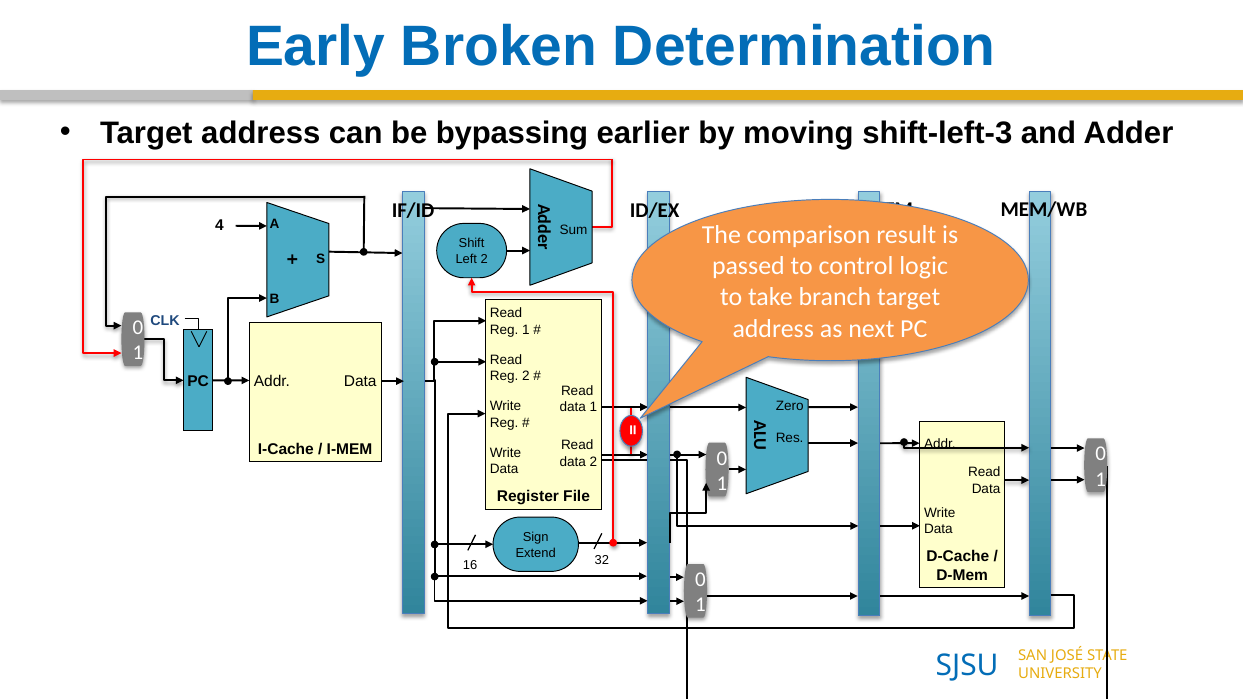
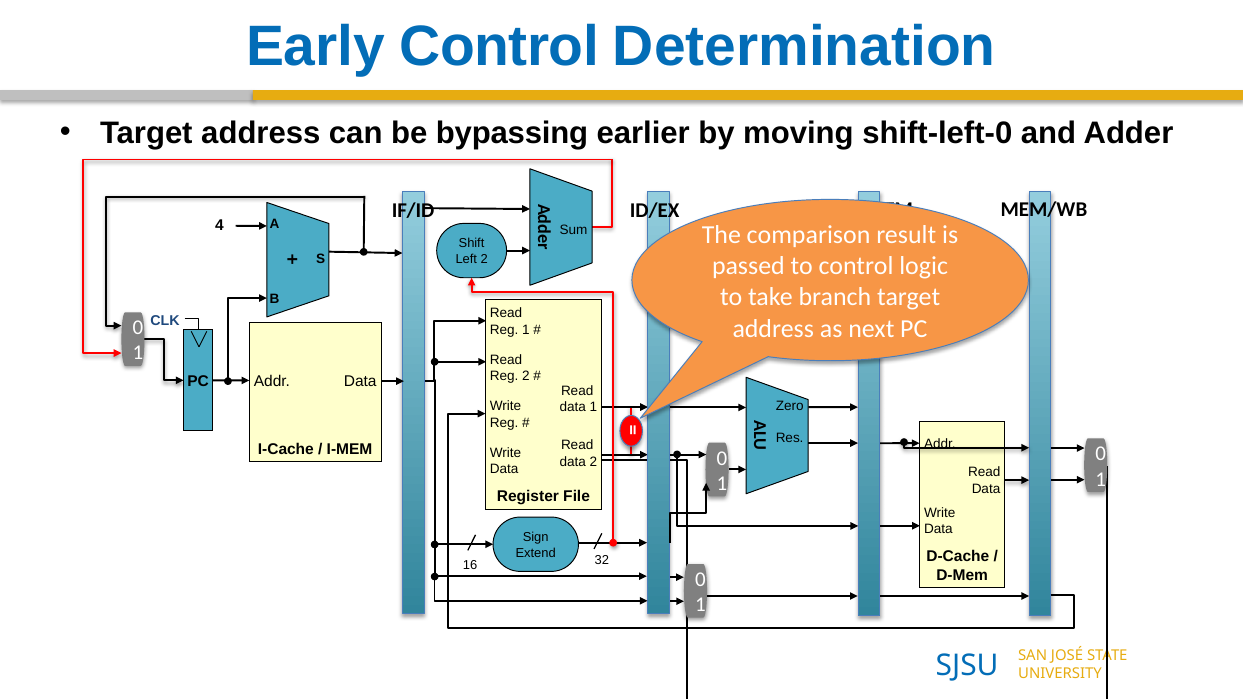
Early Broken: Broken -> Control (499, 47)
shift-left-3: shift-left-3 -> shift-left-0 (937, 133)
